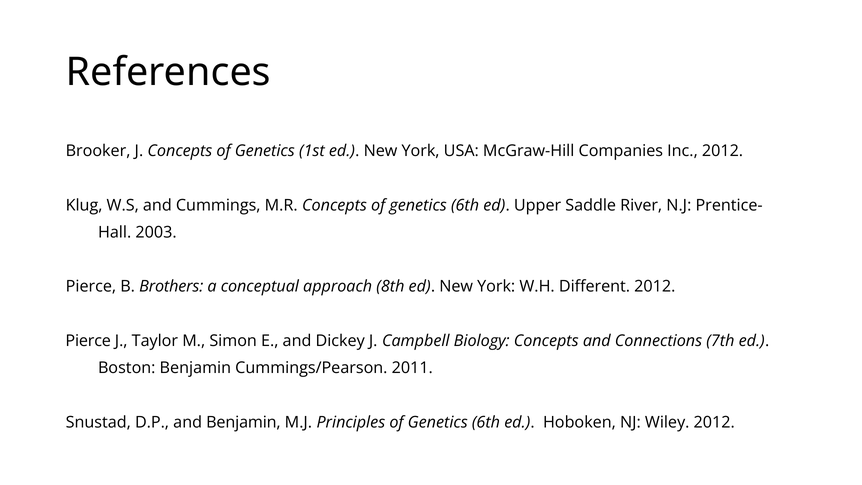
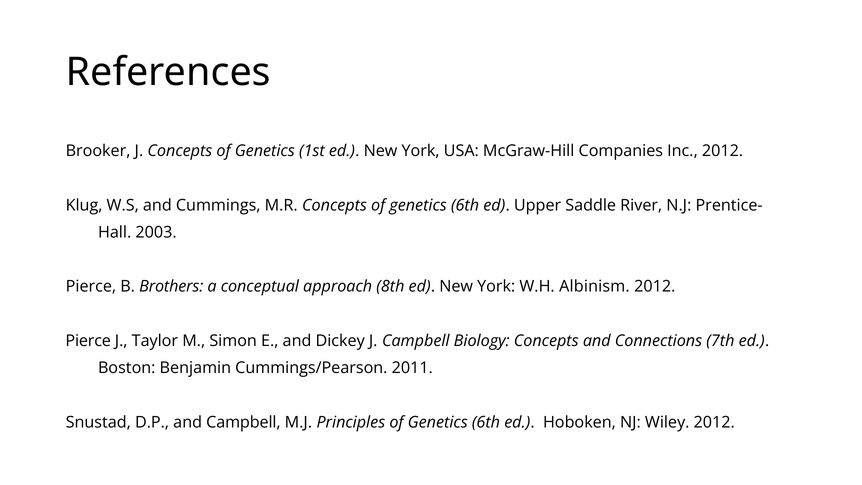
Different: Different -> Albinism (594, 287)
and Benjamin: Benjamin -> Campbell (243, 422)
